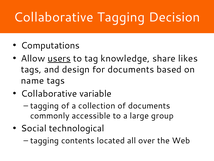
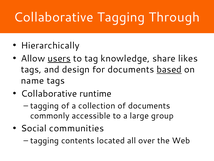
Decision: Decision -> Through (174, 17)
Computations: Computations -> Hierarchically (50, 45)
based underline: none -> present (169, 69)
variable: variable -> runtime (96, 93)
technological: technological -> communities (77, 128)
